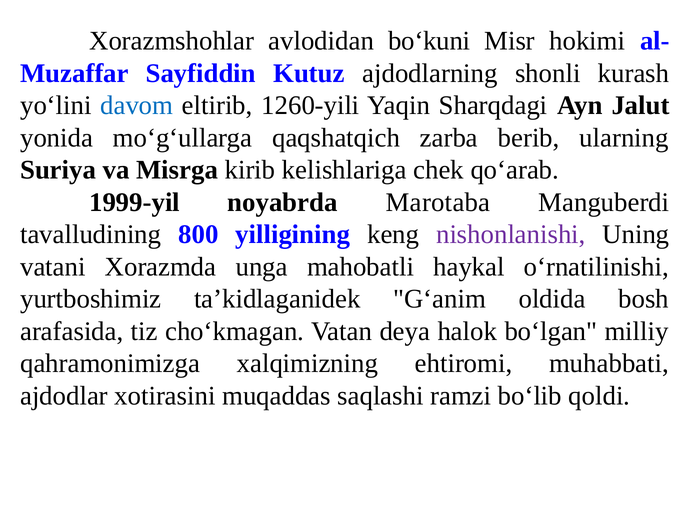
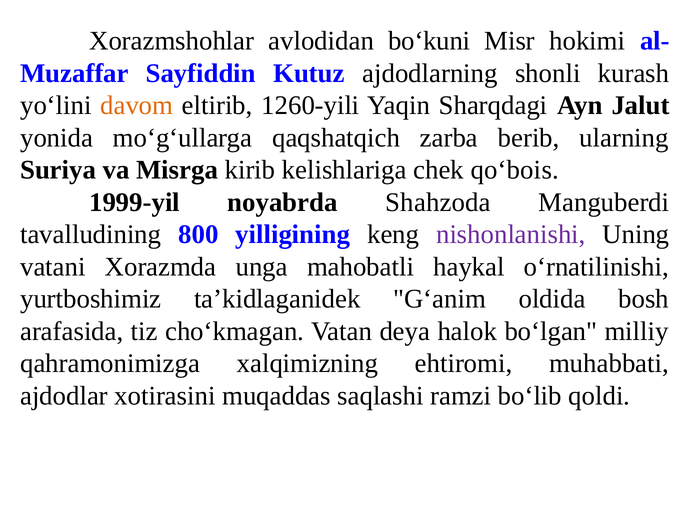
davom colour: blue -> orange (137, 105)
qo‘arab: qo‘arab -> qo‘bois (515, 170)
Marotaba: Marotaba -> Shahzoda (438, 202)
